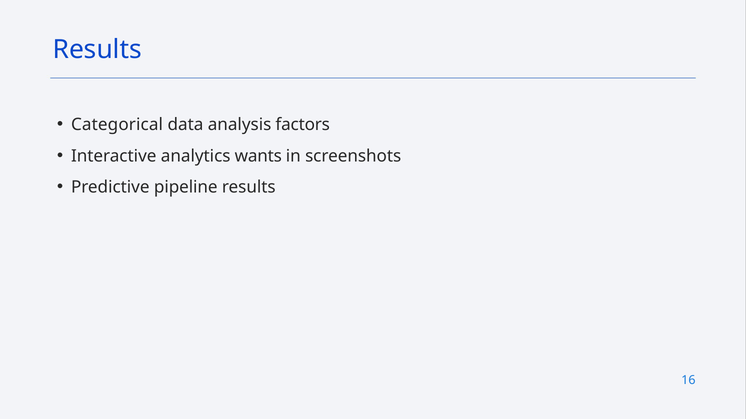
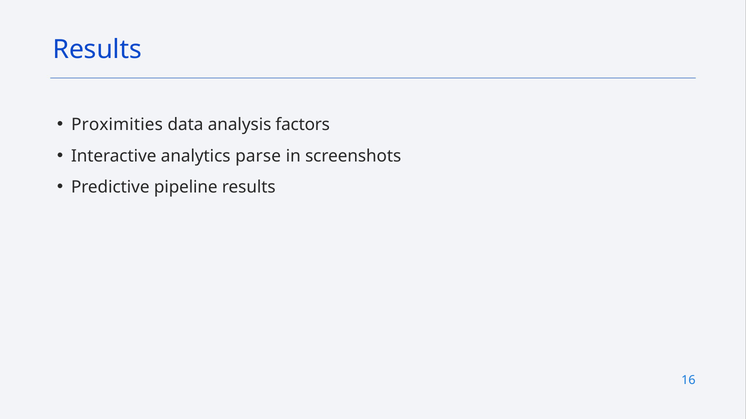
Categorical: Categorical -> Proximities (117, 125)
wants: wants -> parse (258, 156)
